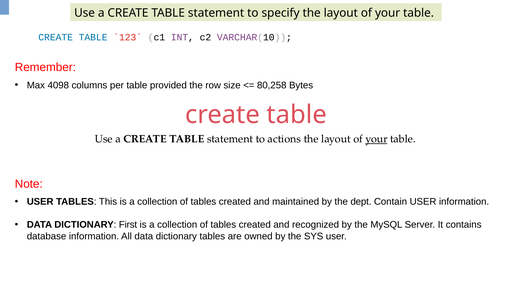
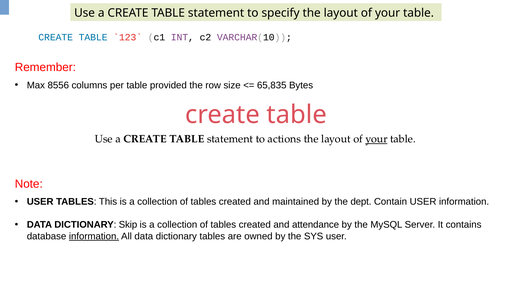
4098: 4098 -> 8556 (58, 85)
80,258: 80,258 -> 65,835 (272, 85)
First: First -> Skip (128, 225)
recognized: recognized -> attendance (316, 225)
information underline: none -> present (94, 236)
